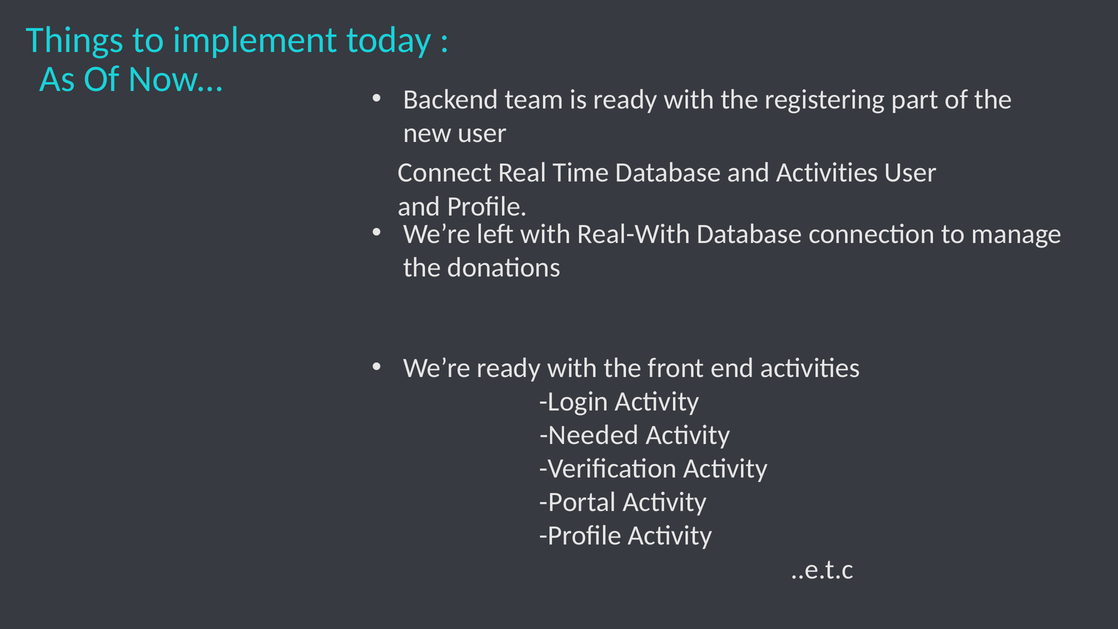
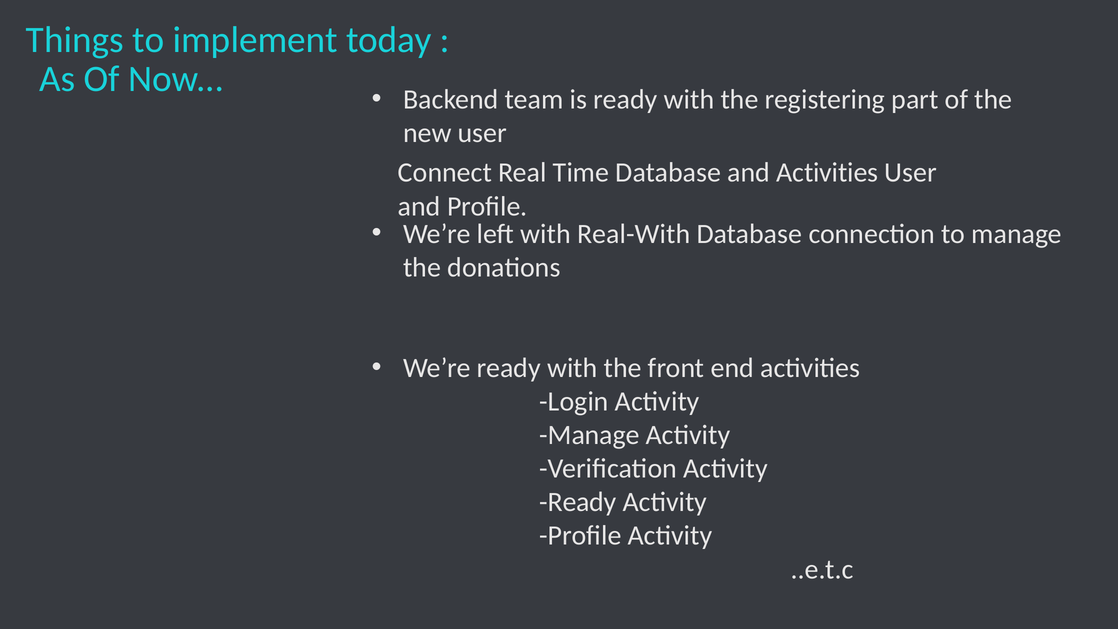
Needed: Needed -> Manage (590, 435)
Portal: Portal -> Ready (578, 502)
